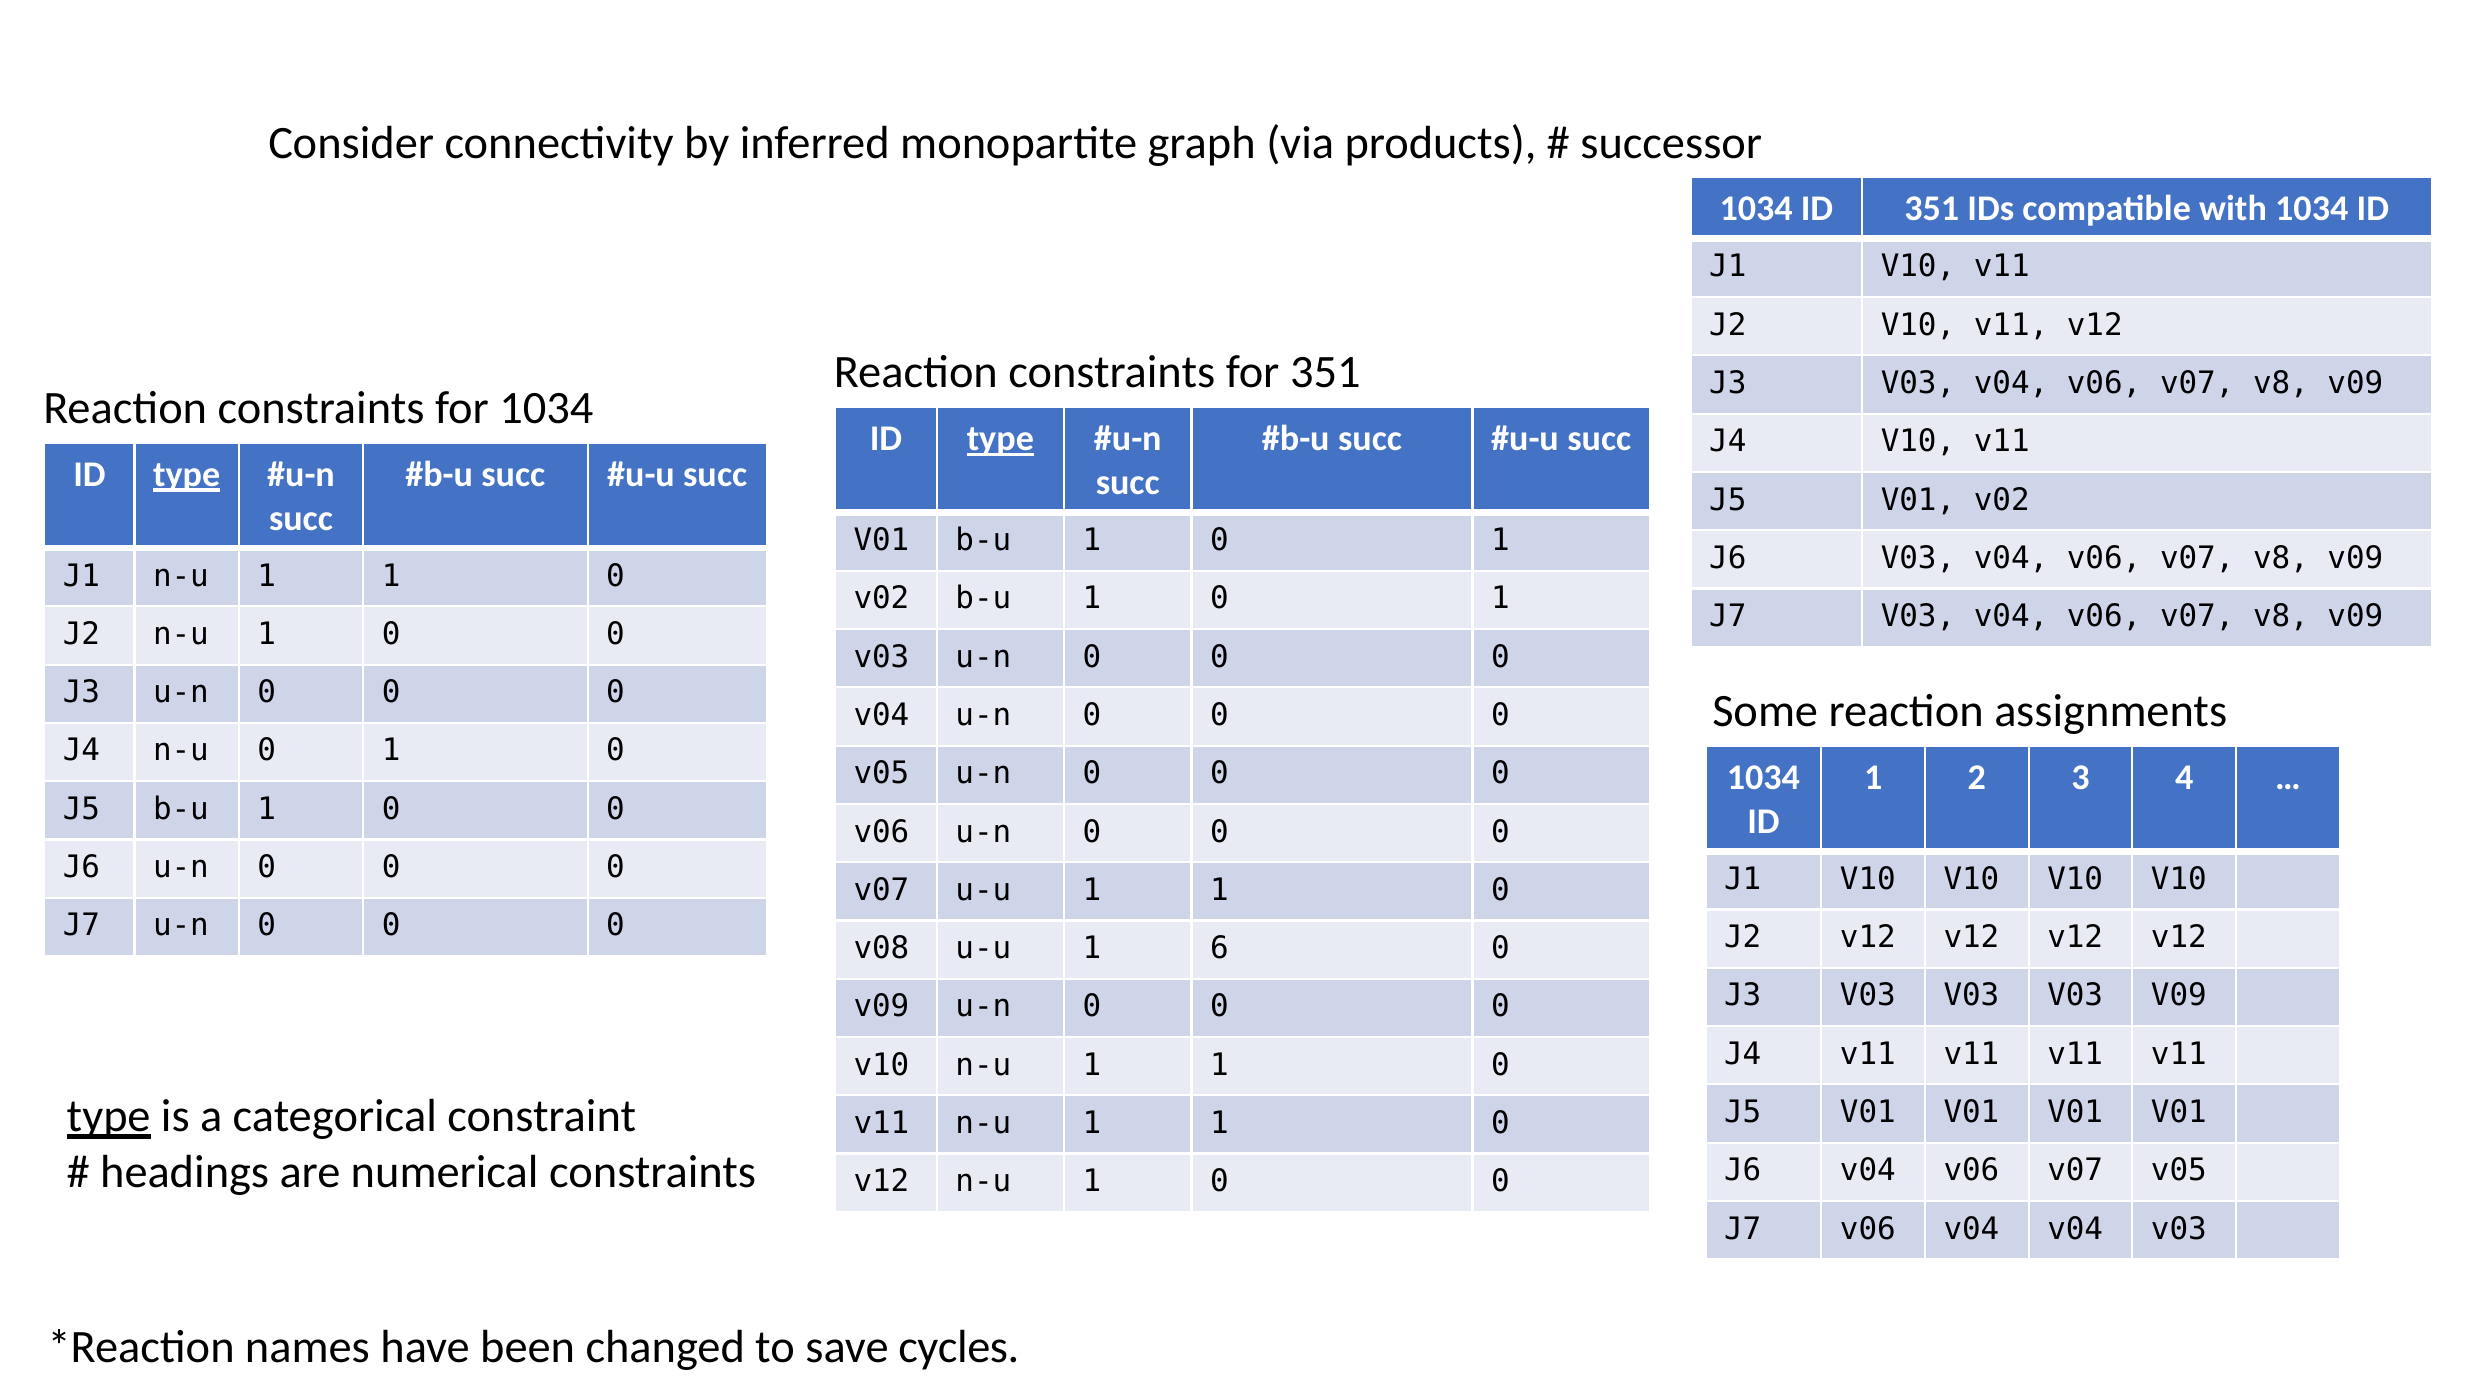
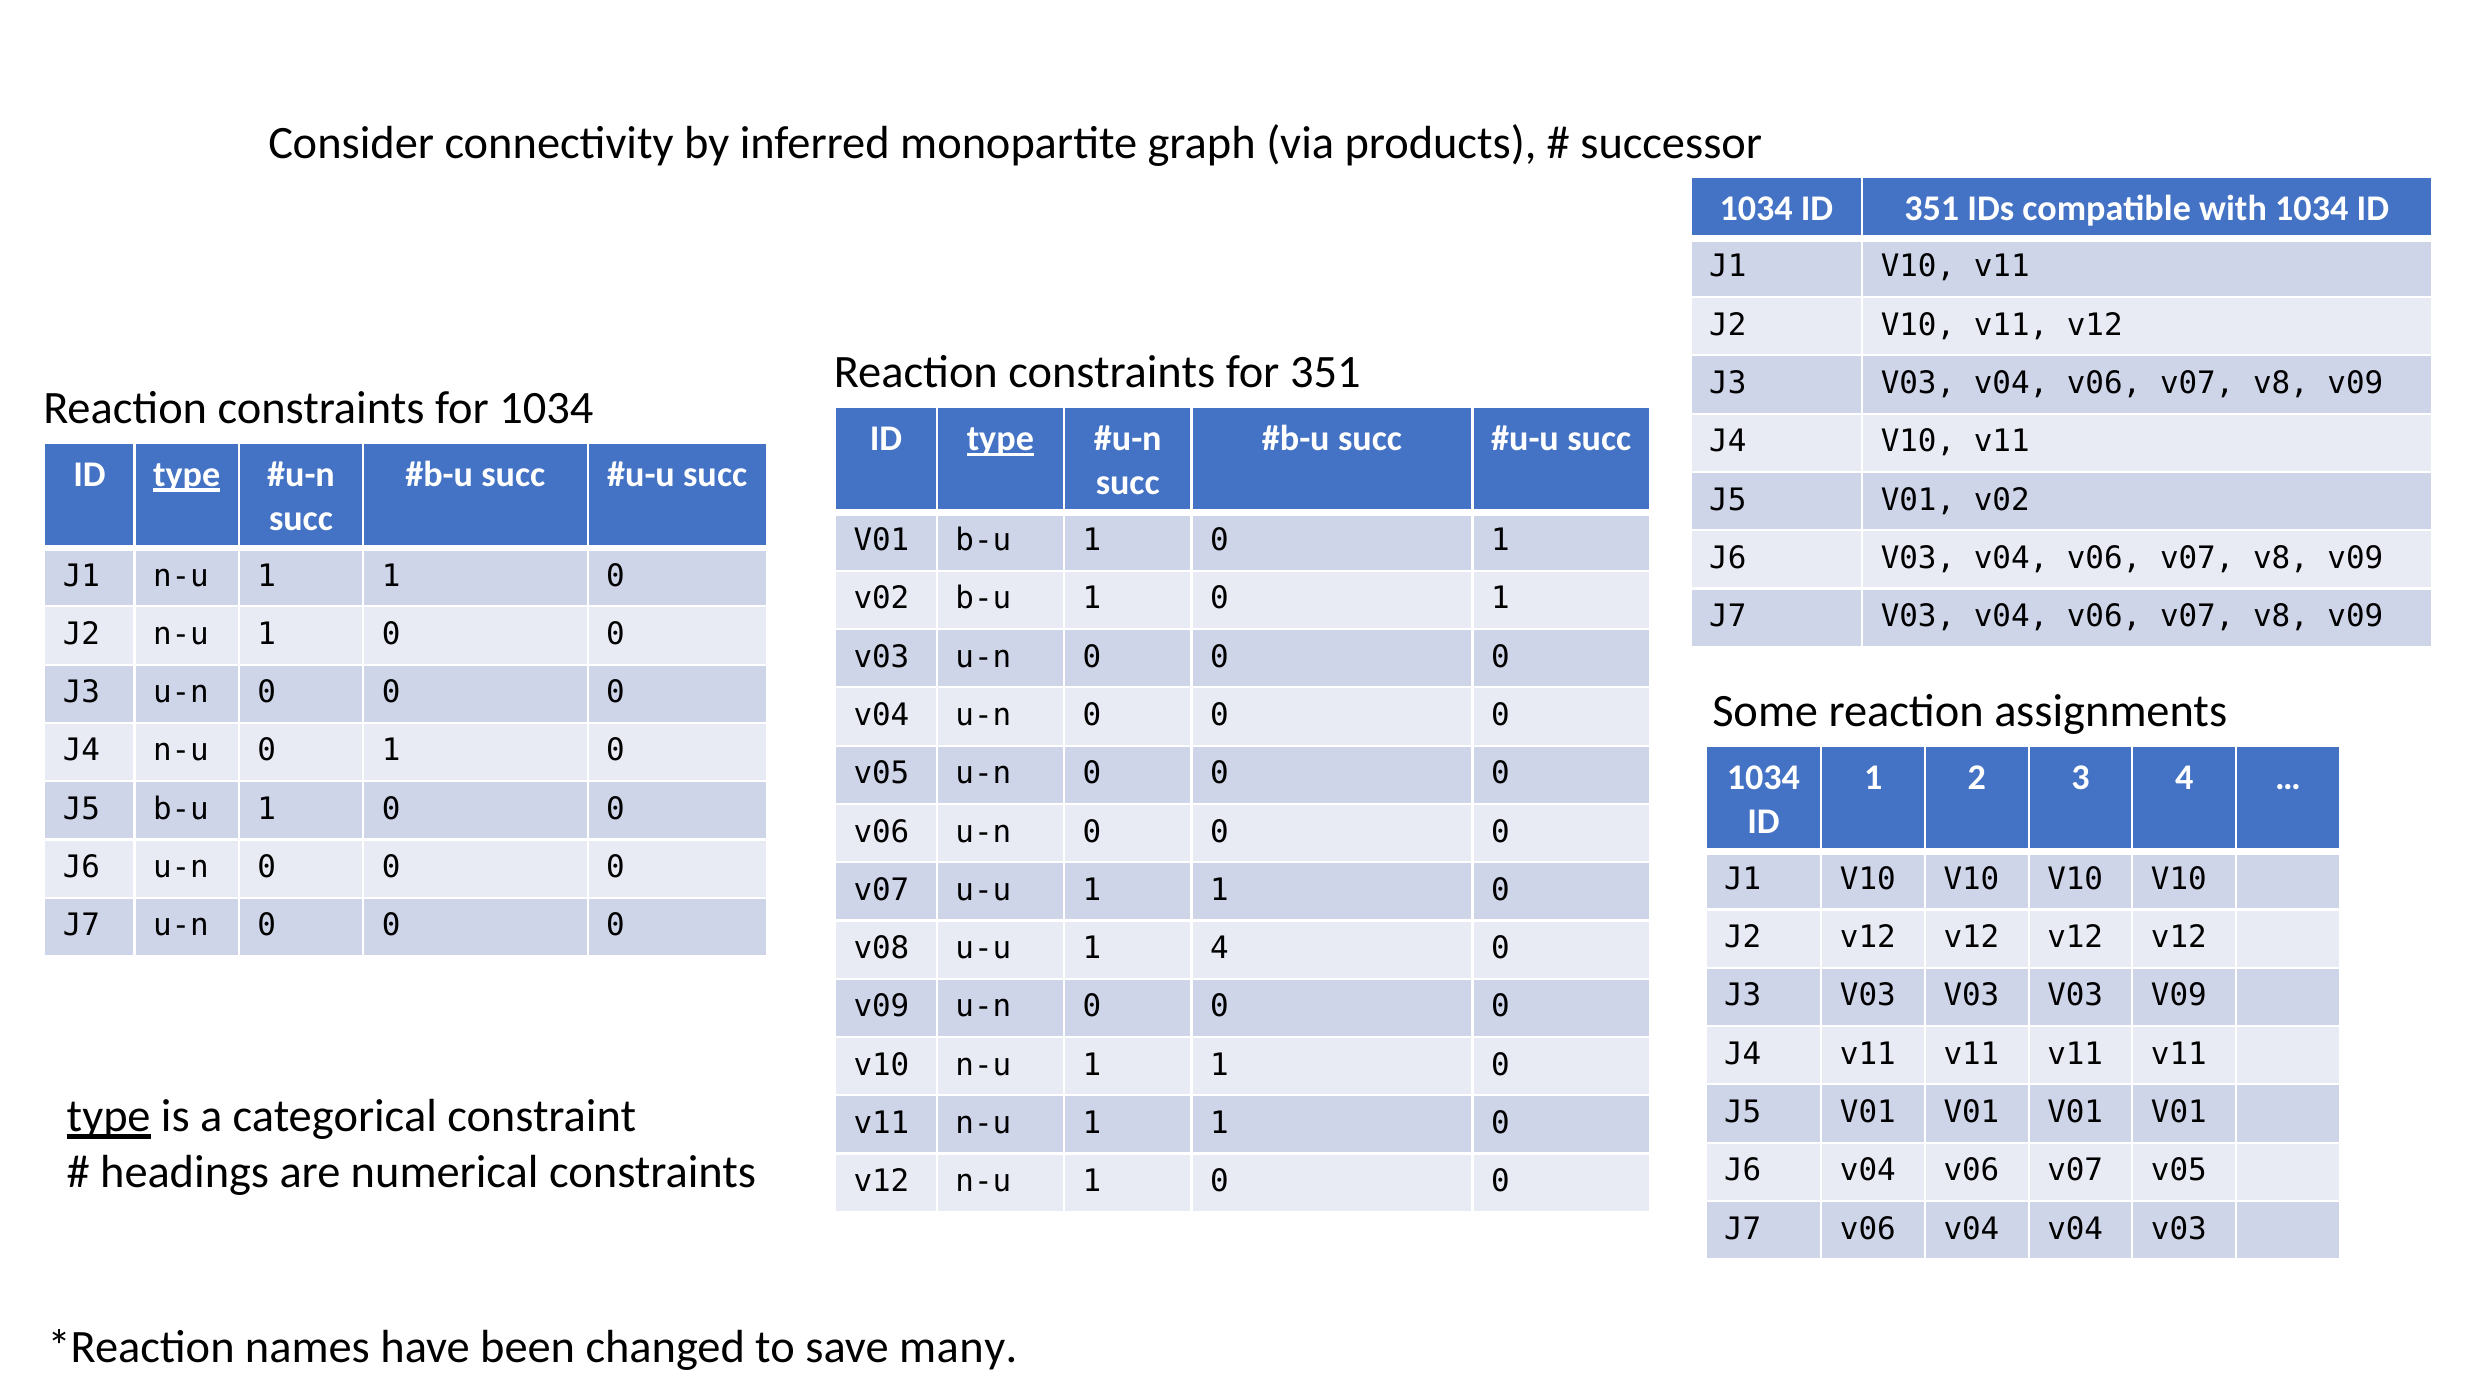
1 6: 6 -> 4 (1219, 948)
cycles: cycles -> many (958, 1347)
